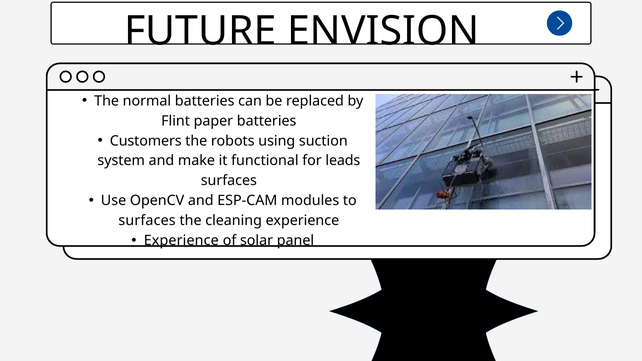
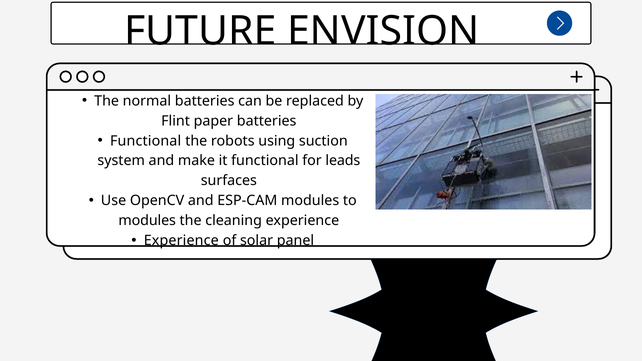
Customers: Customers -> Functional (146, 141)
surfaces: surfaces -> modules (147, 221)
